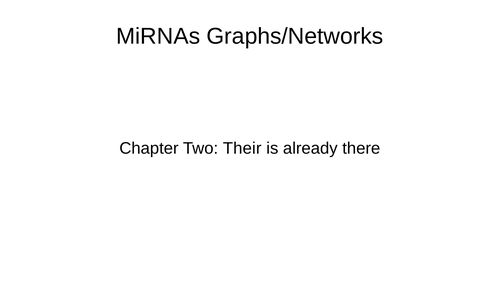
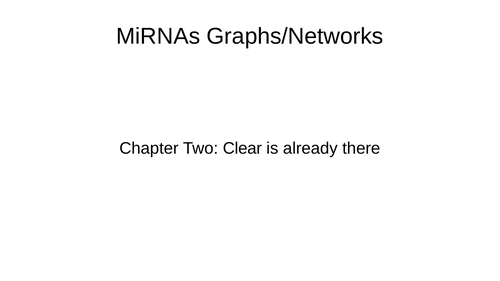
Their: Their -> Clear (242, 149)
